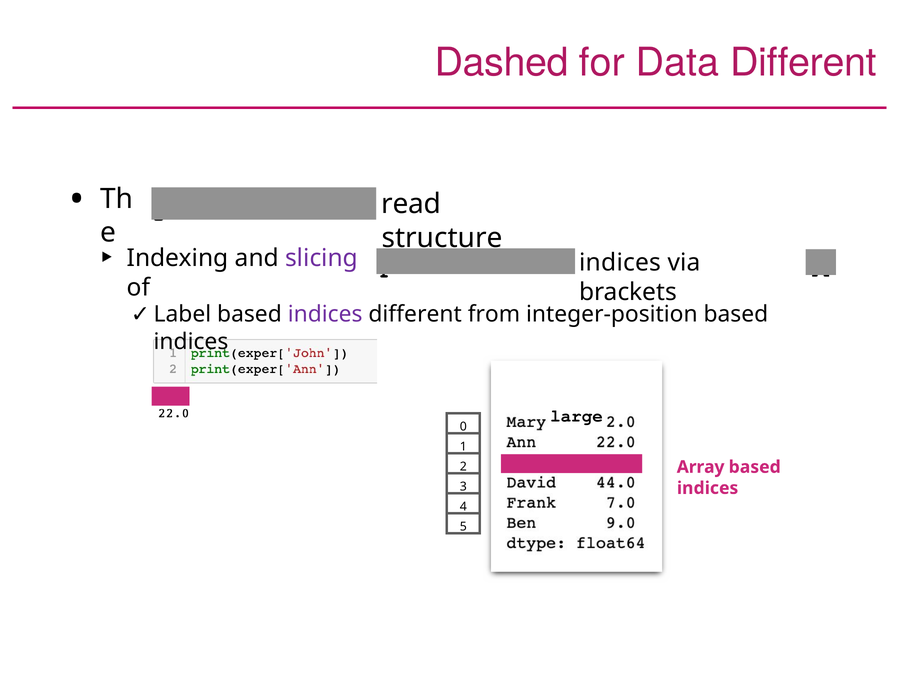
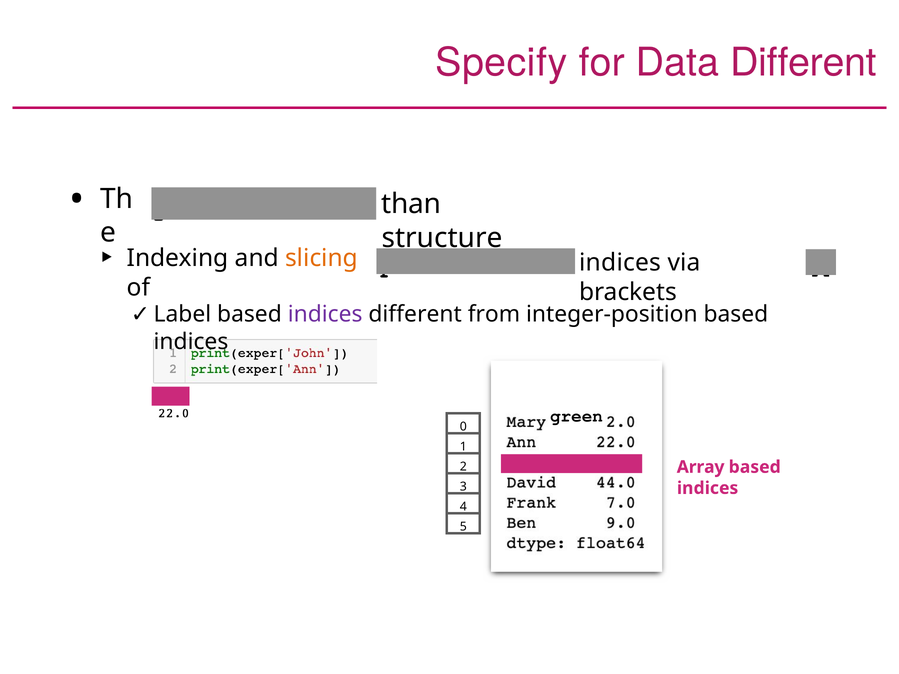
Dashed: Dashed -> Specify (501, 63)
read: read -> than (411, 204)
slicing colour: purple -> orange (322, 258)
large: large -> green (576, 416)
